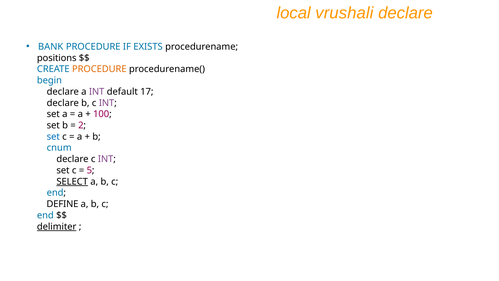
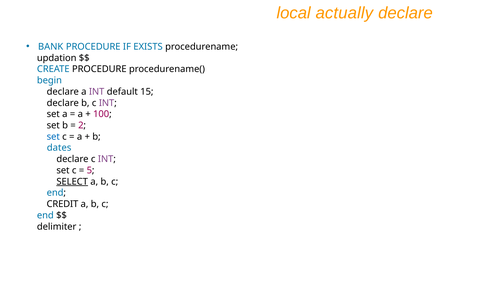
vrushali: vrushali -> actually (344, 13)
positions: positions -> updation (57, 58)
PROCEDURE colour: orange -> black (99, 69)
17: 17 -> 15 (147, 92)
cnum: cnum -> dates (59, 148)
DEFINE: DEFINE -> CREDIT (62, 204)
delimiter underline: present -> none (57, 226)
